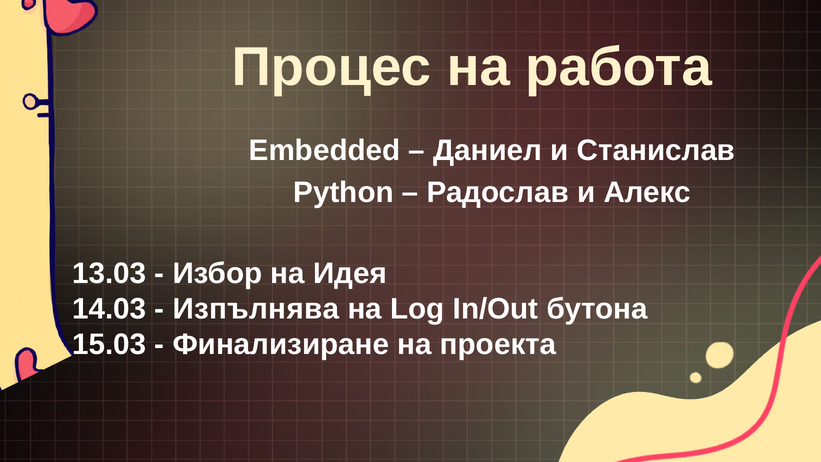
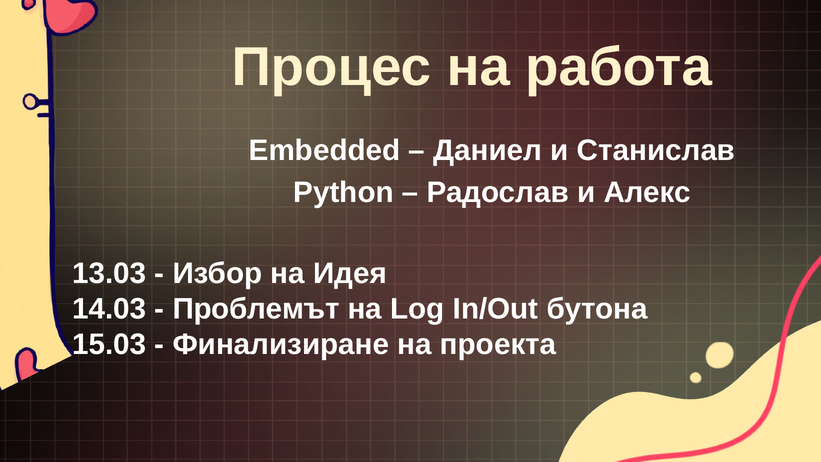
Изпълнява: Изпълнява -> Проблемът (256, 309)
